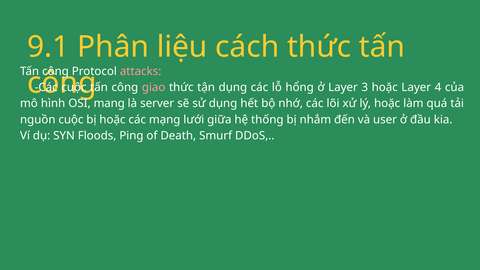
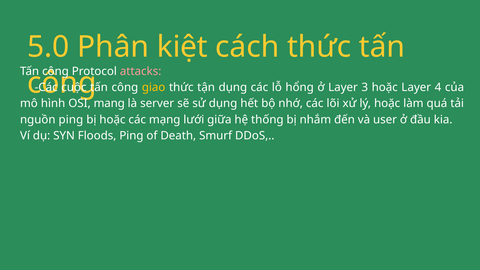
9.1: 9.1 -> 5.0 (48, 47)
liệu: liệu -> kiệt (182, 47)
giao colour: pink -> yellow (154, 87)
nguồn cuộc: cuộc -> ping (71, 120)
